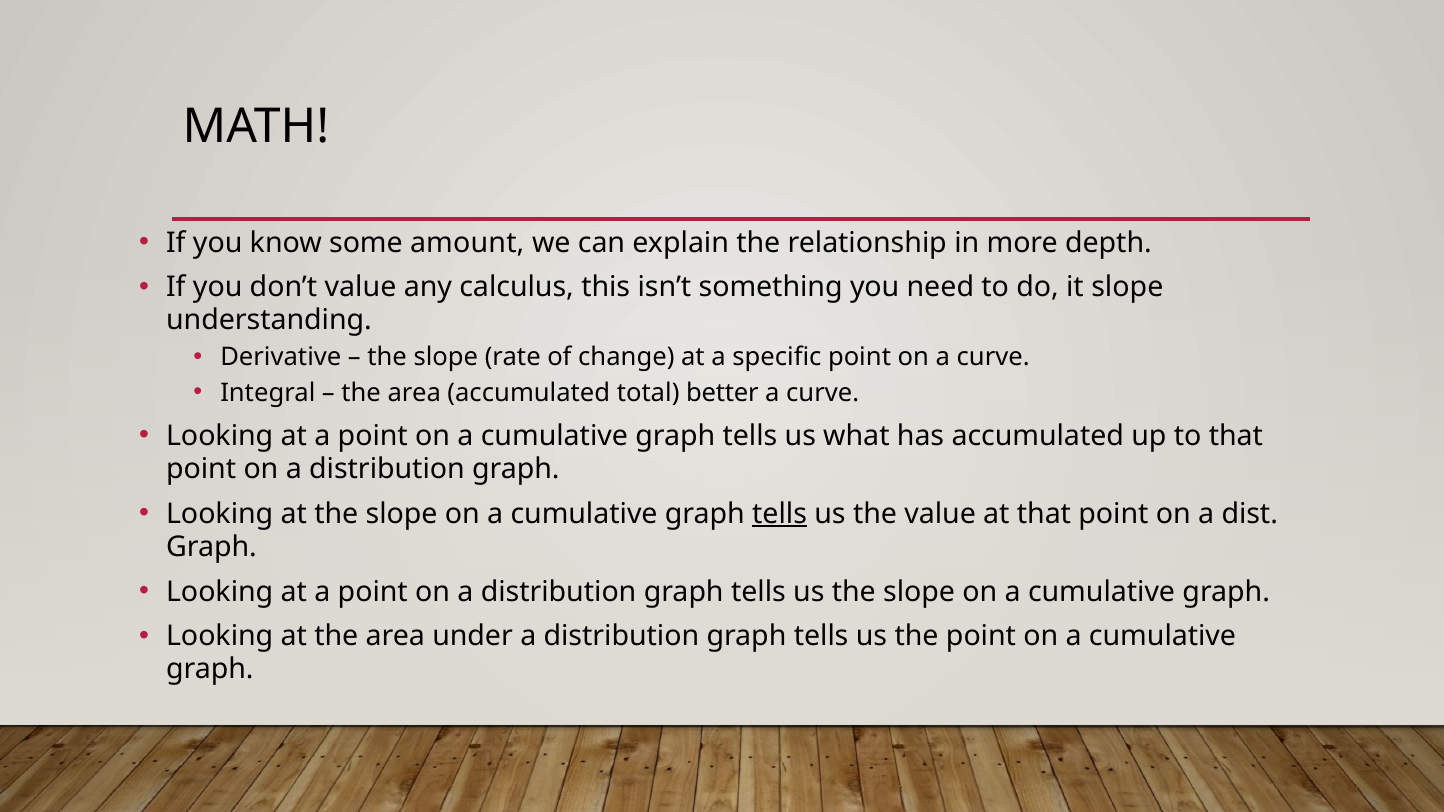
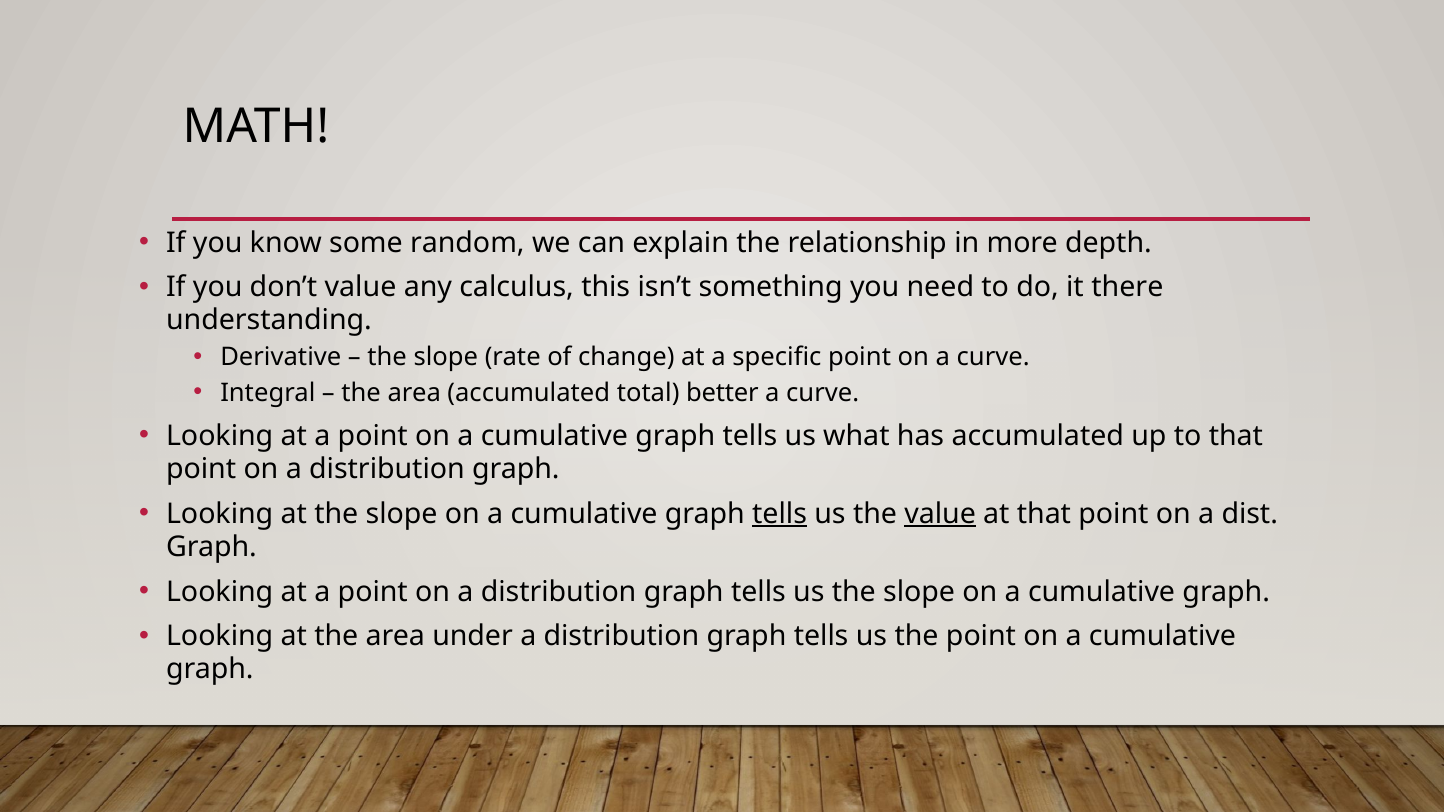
amount: amount -> random (467, 243)
it slope: slope -> there (1127, 288)
value underline: none -> present (940, 514)
